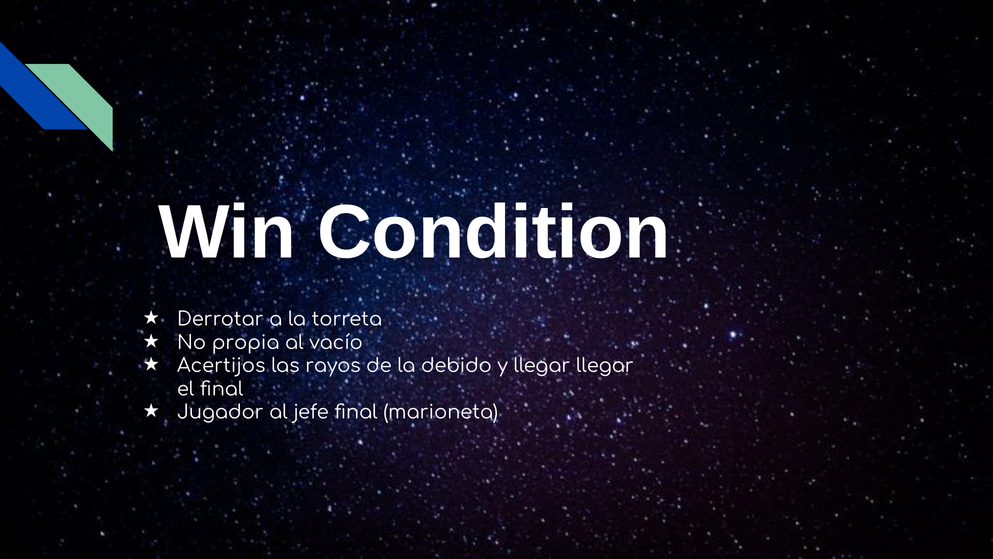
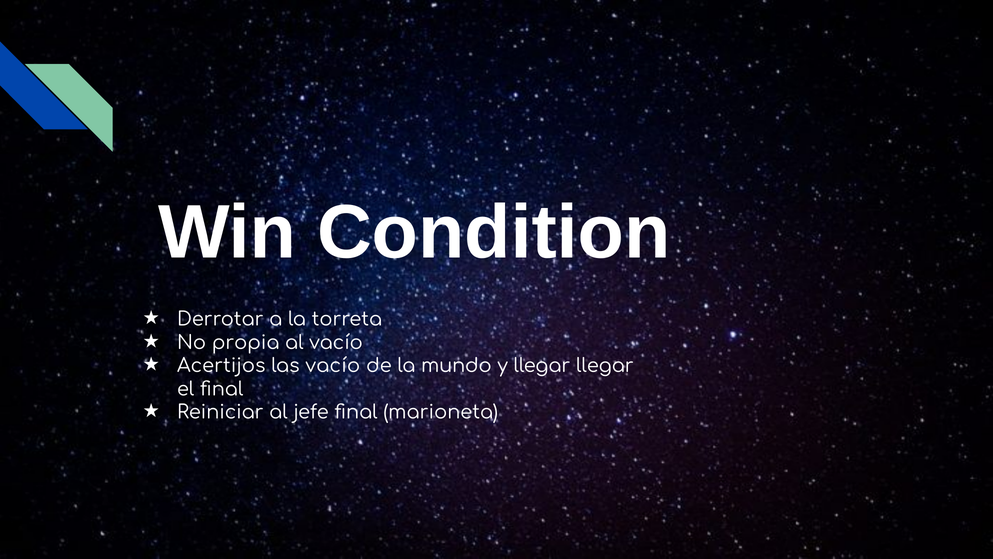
las rayos: rayos -> vacío (333, 366)
debido: debido -> mundo (456, 366)
Jugador: Jugador -> Reiniciar (220, 412)
